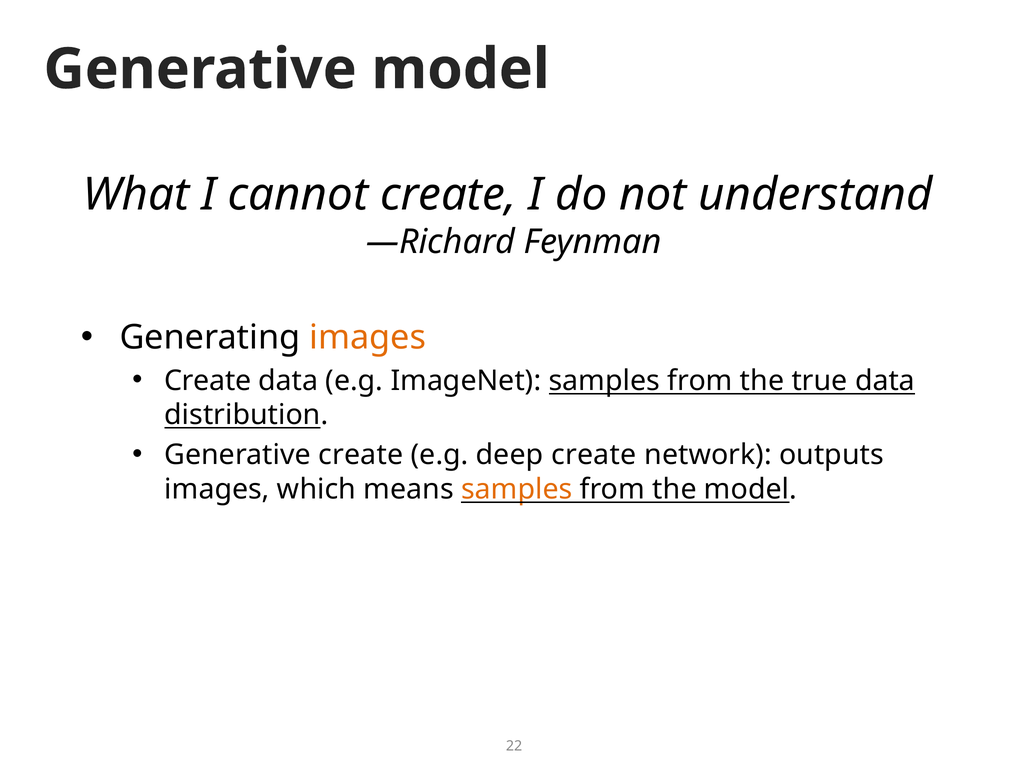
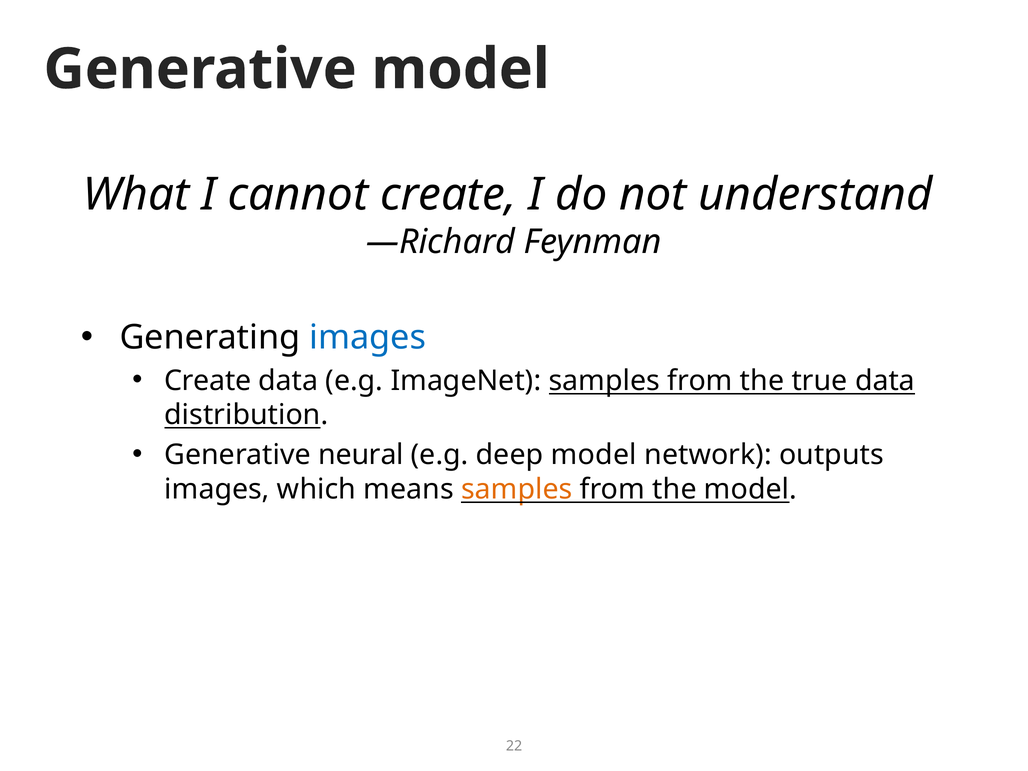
images colour: orange -> blue (368, 338)
Generative create: create -> neural (361, 455)
deep create: create -> model (594, 455)
